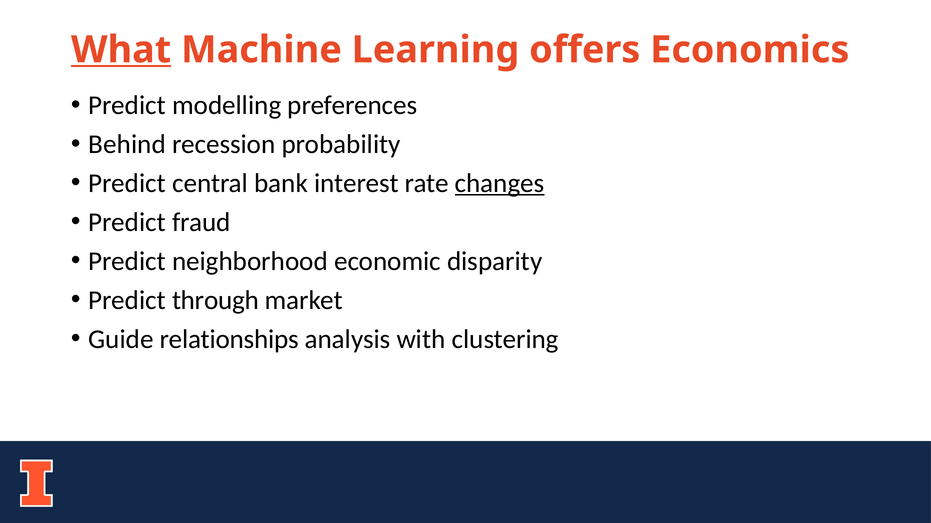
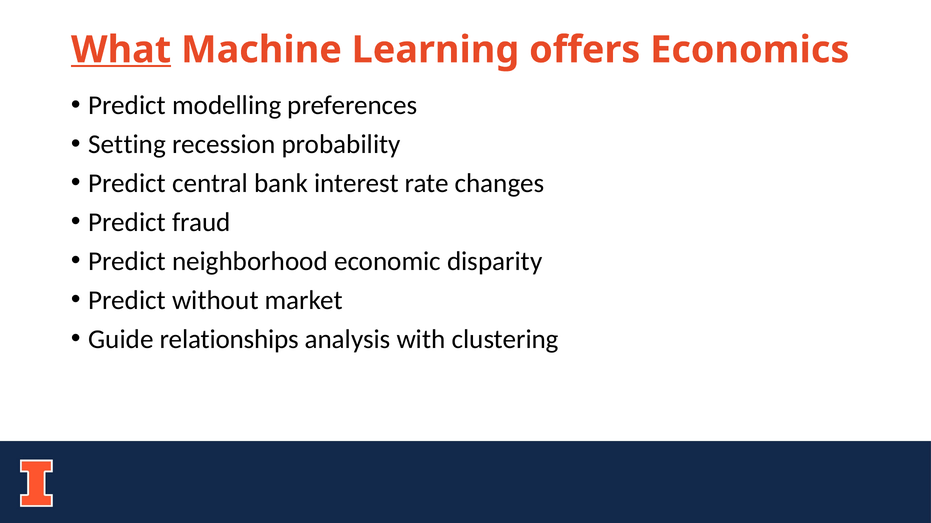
Behind: Behind -> Setting (127, 144)
changes underline: present -> none (500, 183)
through: through -> without (215, 300)
